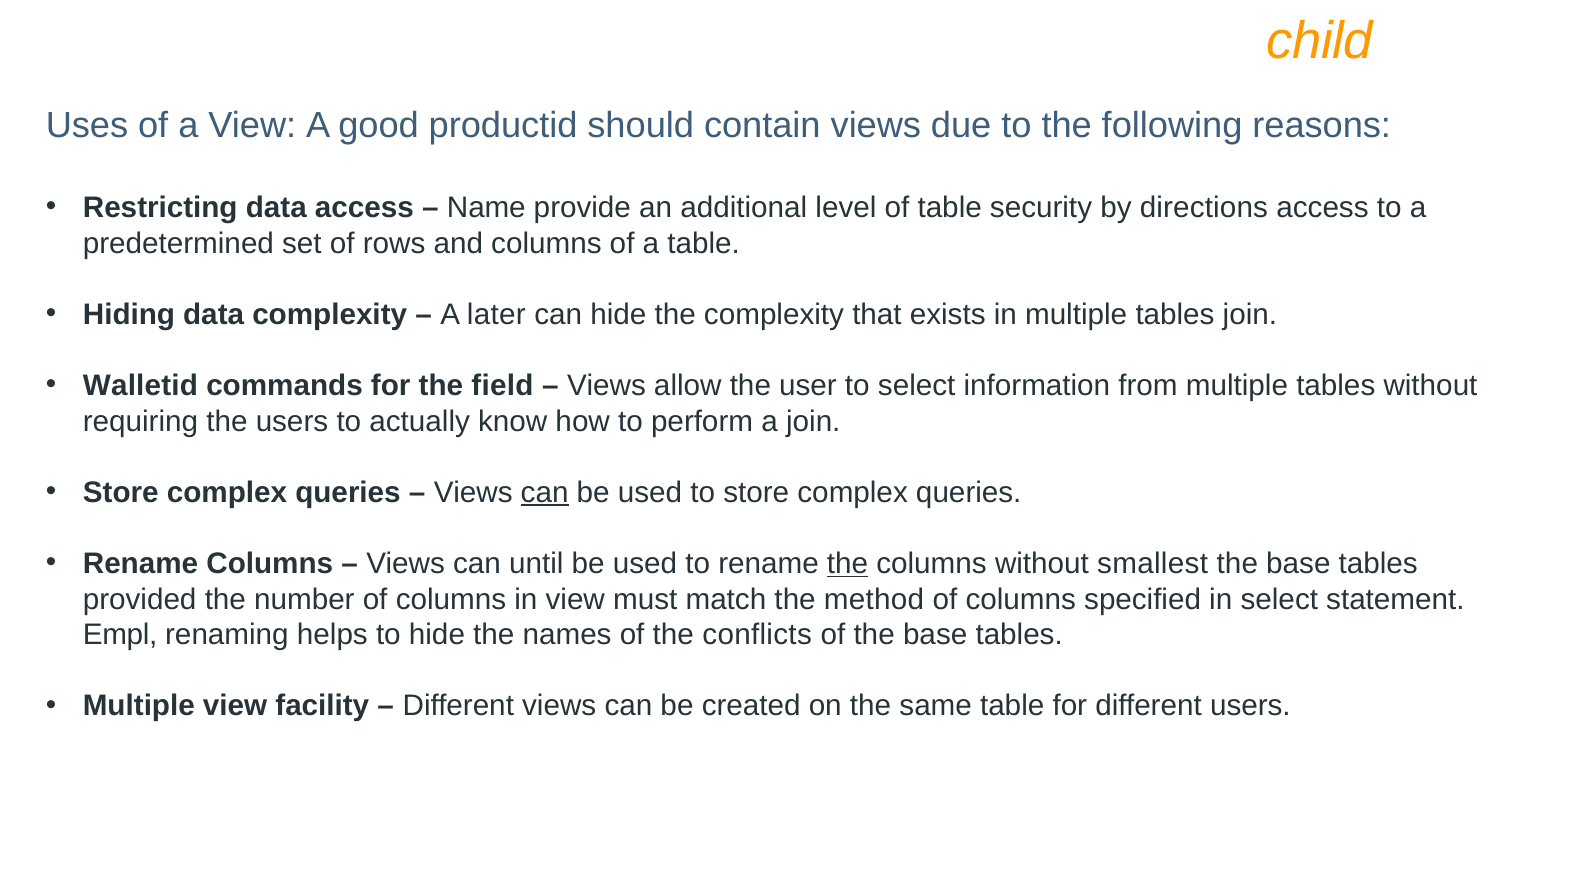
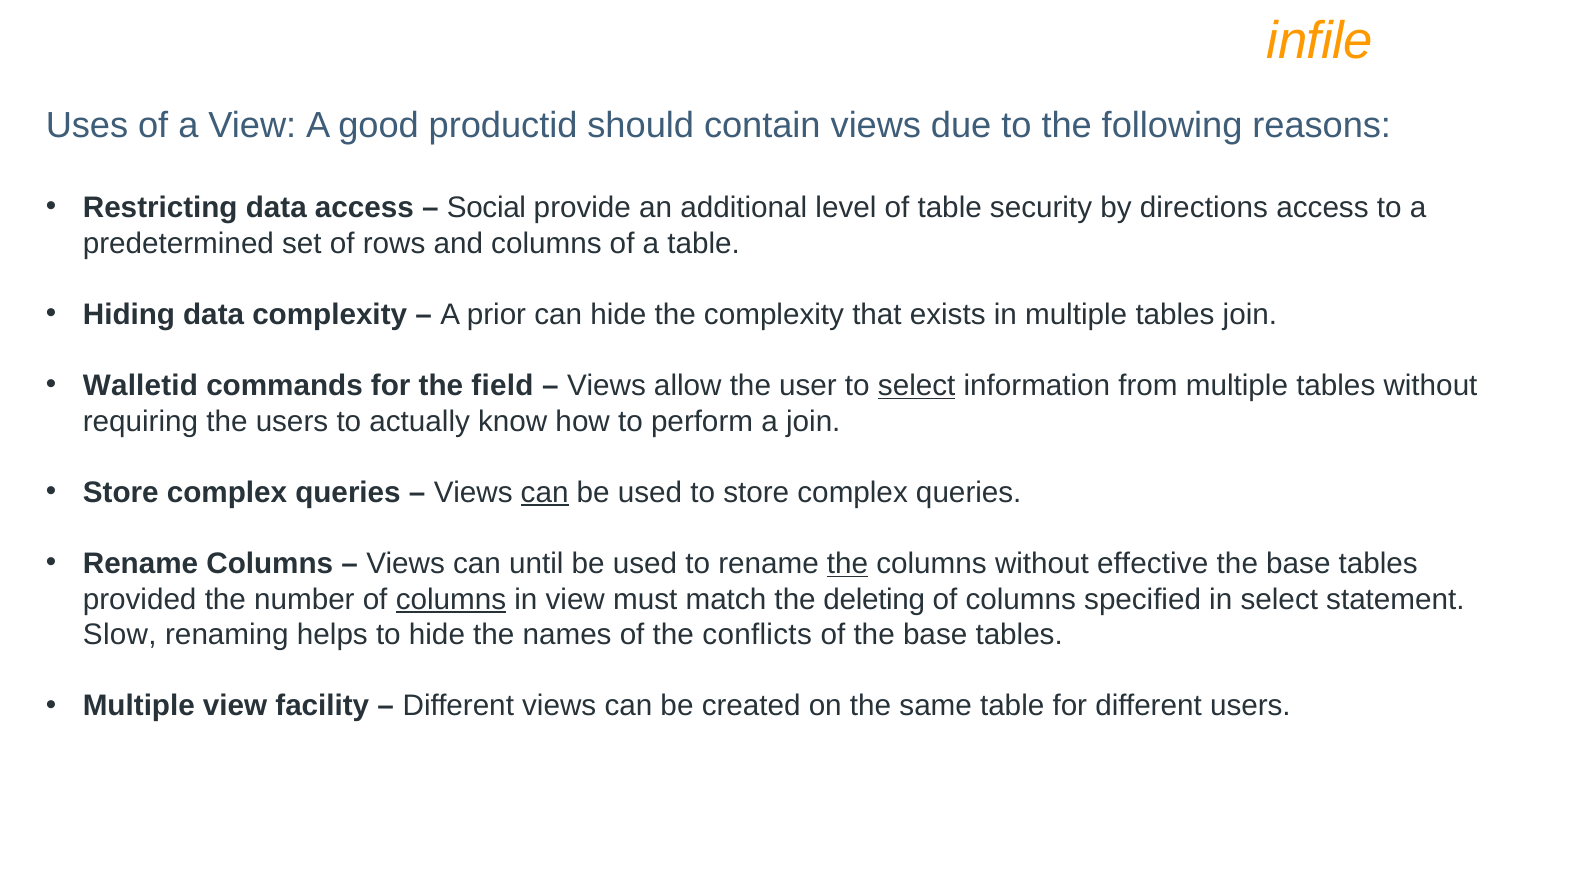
child: child -> infile (1320, 41)
Name: Name -> Social (486, 208)
later: later -> prior (496, 314)
select underline: none -> present (917, 386)
smallest: smallest -> effective (1153, 564)
columns underline: none -> present (451, 599)
method: method -> deleting (874, 599)
Empl: Empl -> Slow (120, 635)
